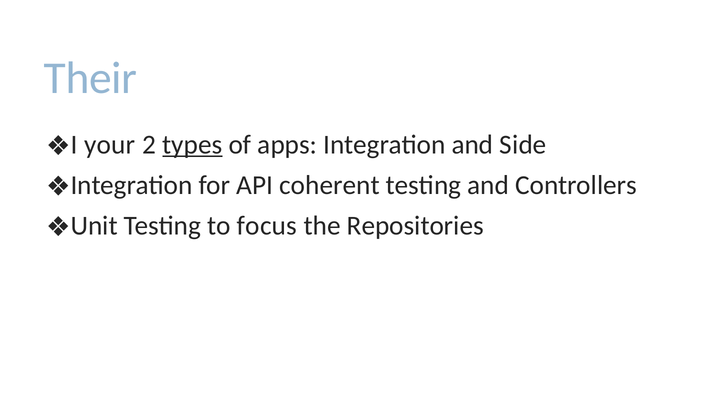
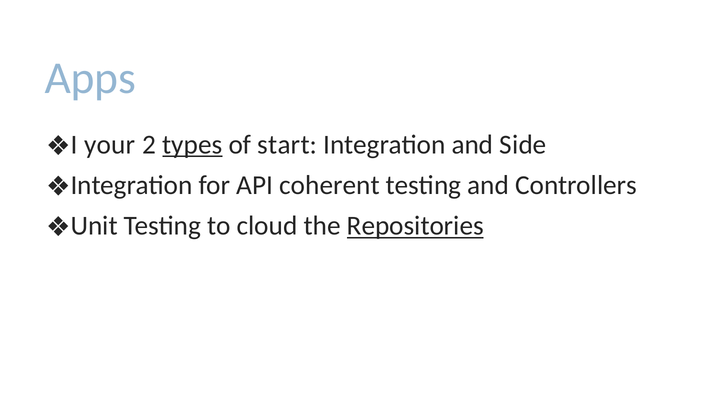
Their: Their -> Apps (90, 78)
apps: apps -> start (287, 144)
focus: focus -> cloud (267, 226)
Repositories underline: none -> present (415, 226)
